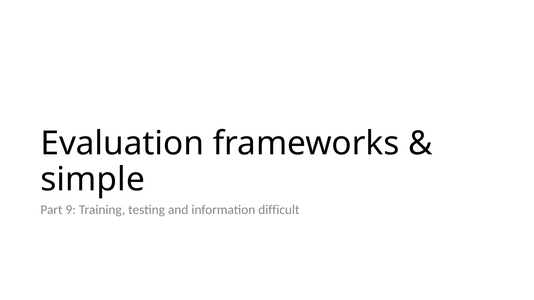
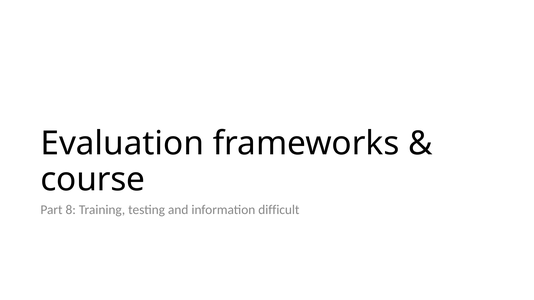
simple: simple -> course (93, 180)
9: 9 -> 8 (71, 210)
